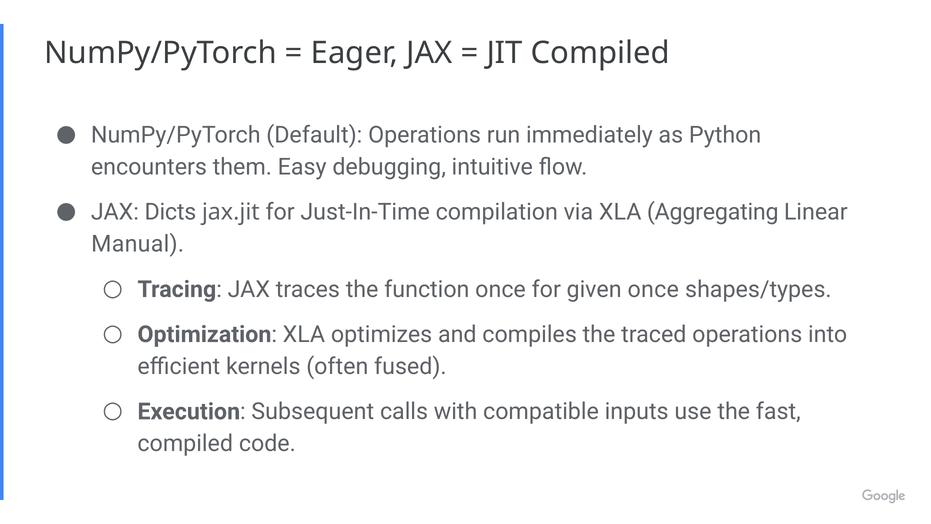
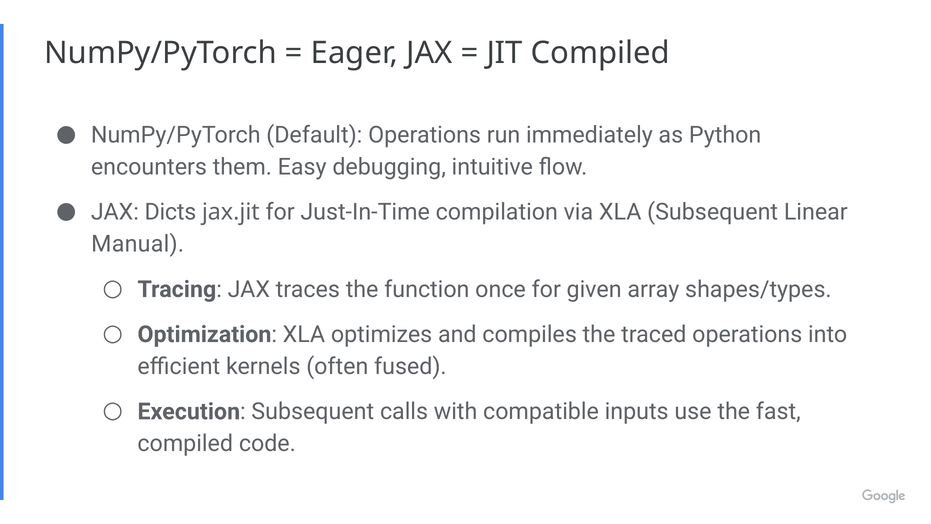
XLA Aggregating: Aggregating -> Subsequent (713, 212)
given once: once -> array (653, 289)
